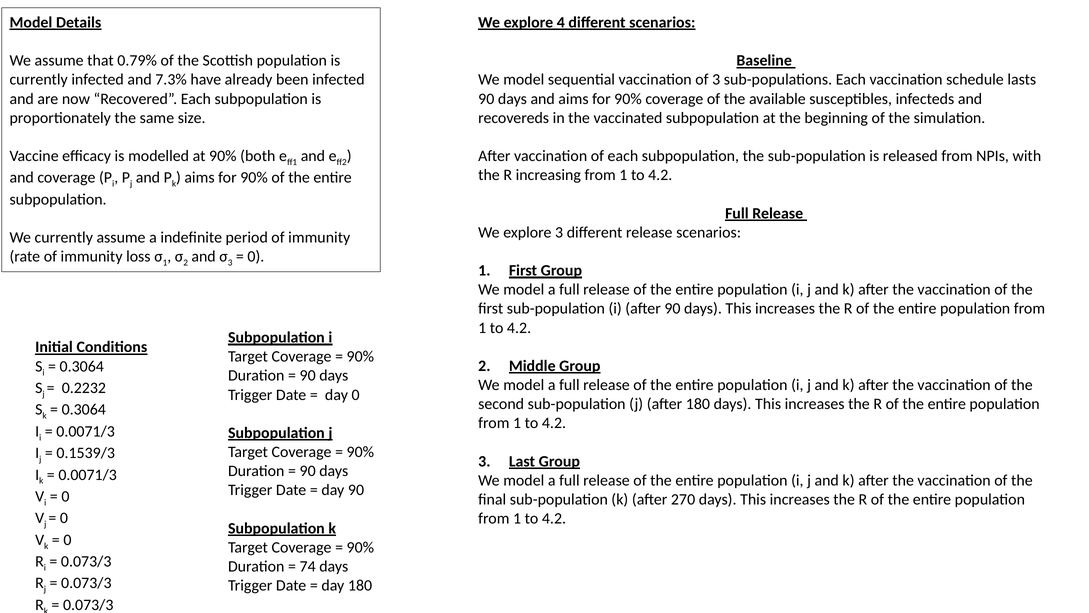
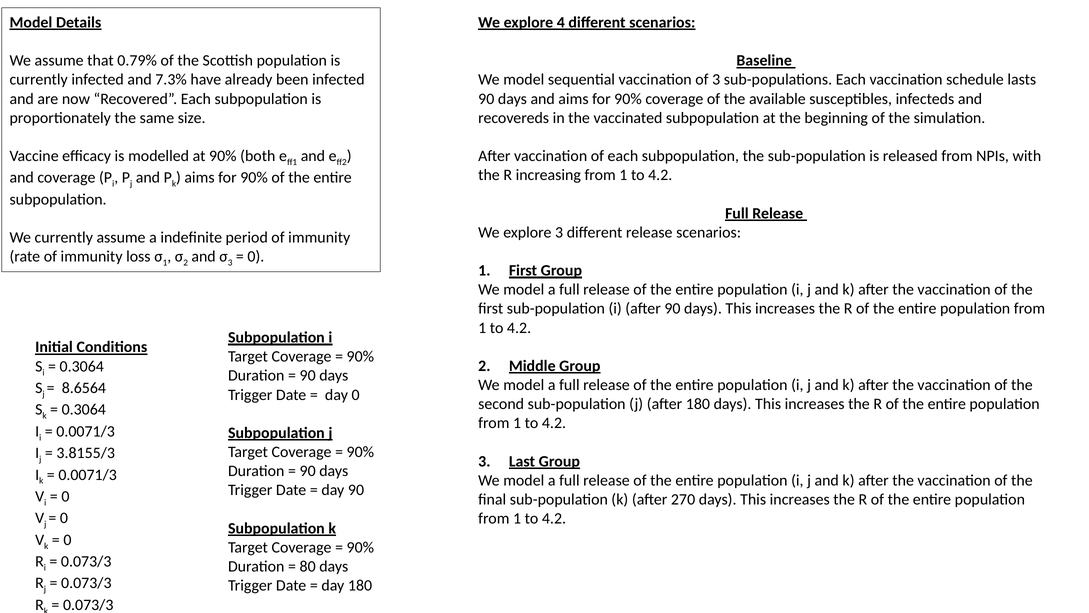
0.2232: 0.2232 -> 8.6564 (84, 388)
0.1539/3: 0.1539/3 -> 3.8155/3 (86, 453)
74: 74 -> 80 (308, 566)
